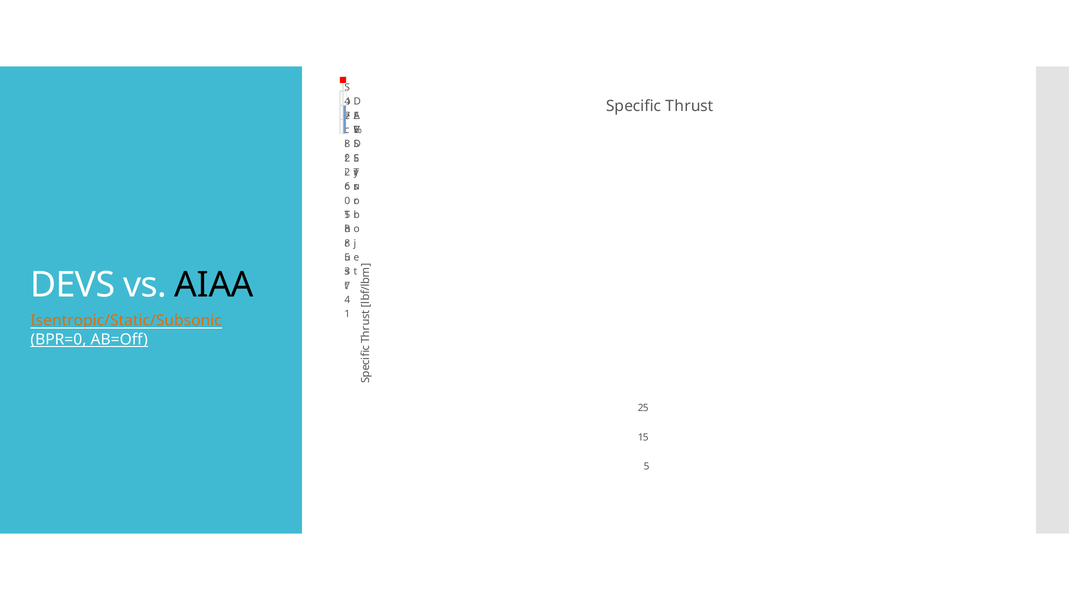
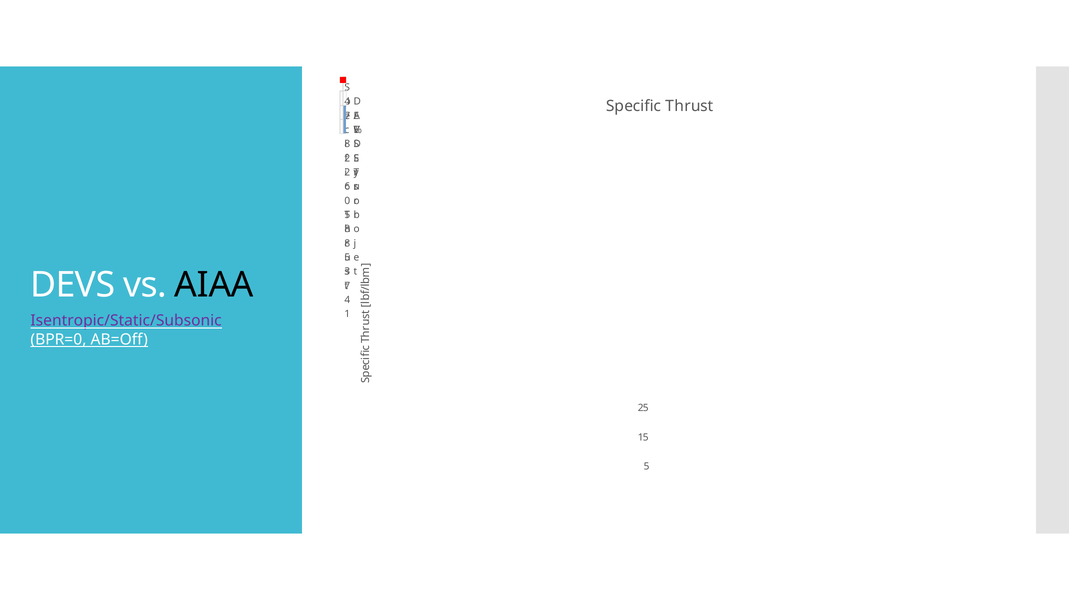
Isentropic/Static/Subsonic colour: orange -> purple (126, 321)
